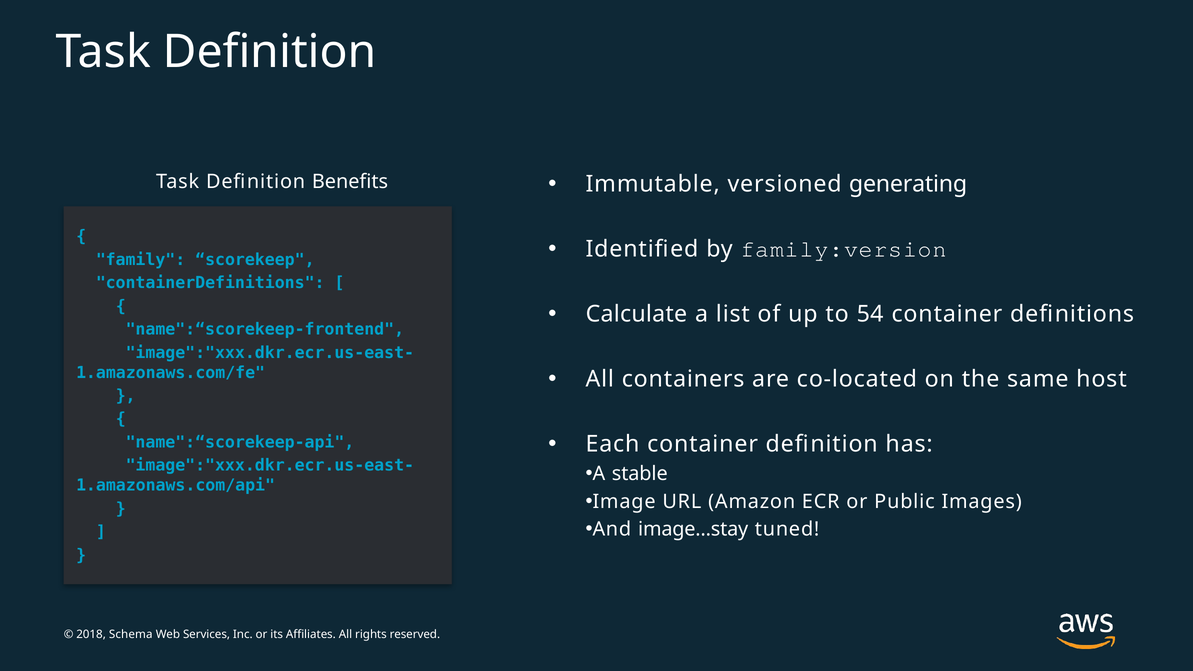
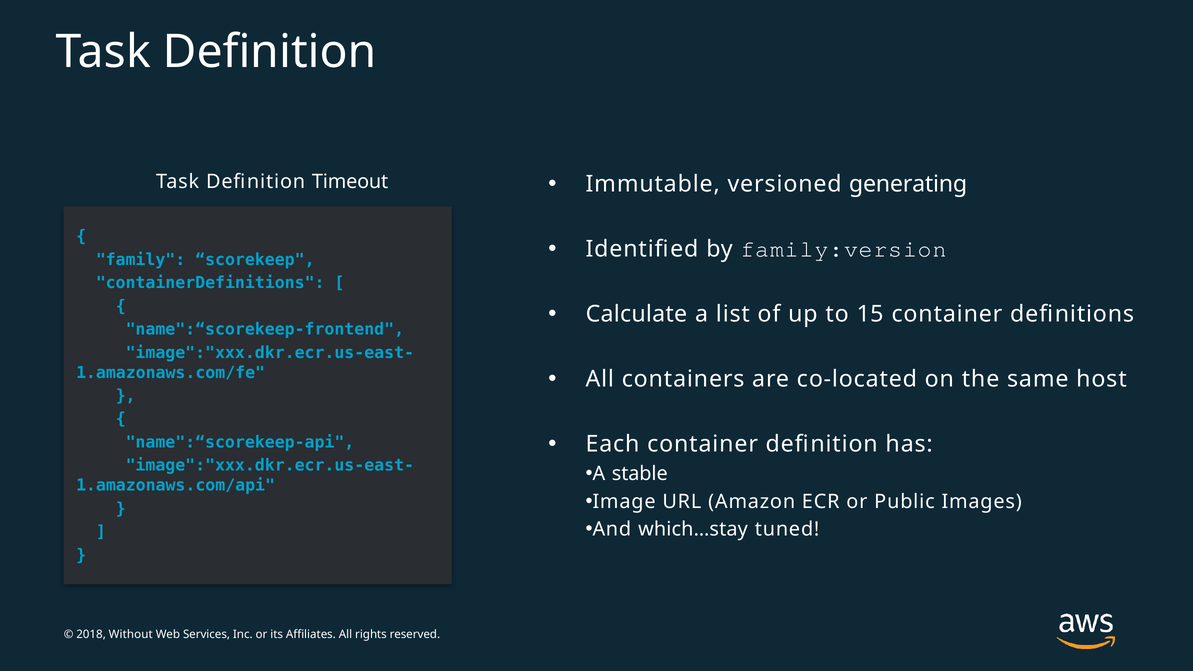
Benefits: Benefits -> Timeout (350, 182)
54: 54 -> 15 (870, 314)
image…stay: image…stay -> which…stay (693, 529)
Schema: Schema -> Without (131, 634)
